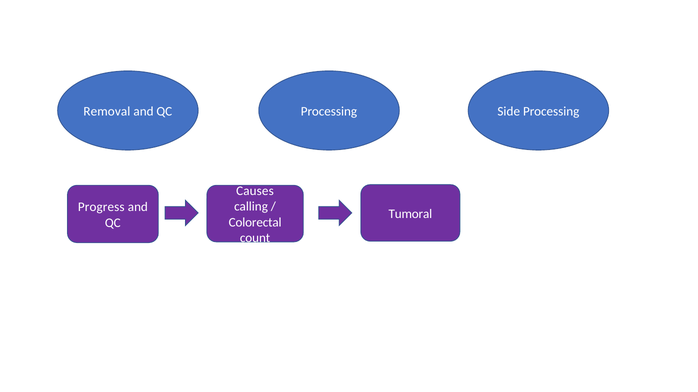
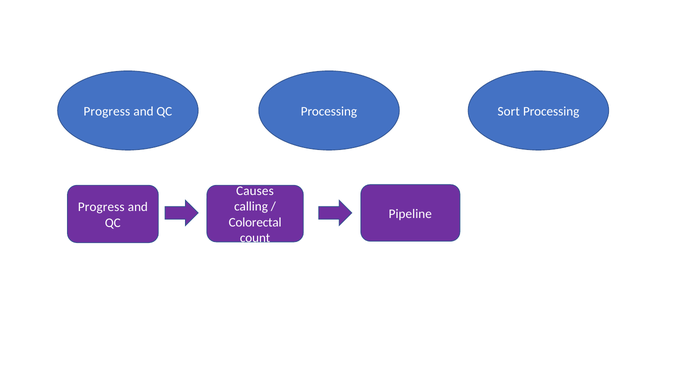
Removal: Removal -> Progress (107, 112)
Side: Side -> Sort (509, 112)
Tumoral: Tumoral -> Pipeline (410, 214)
